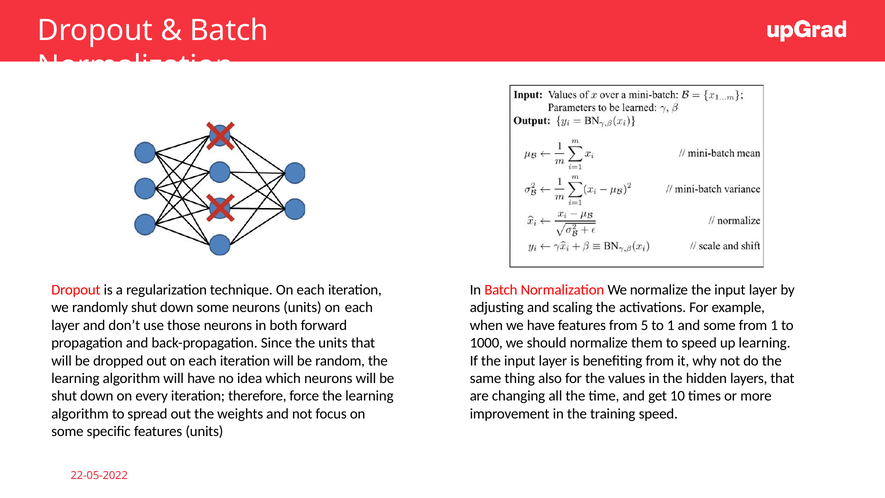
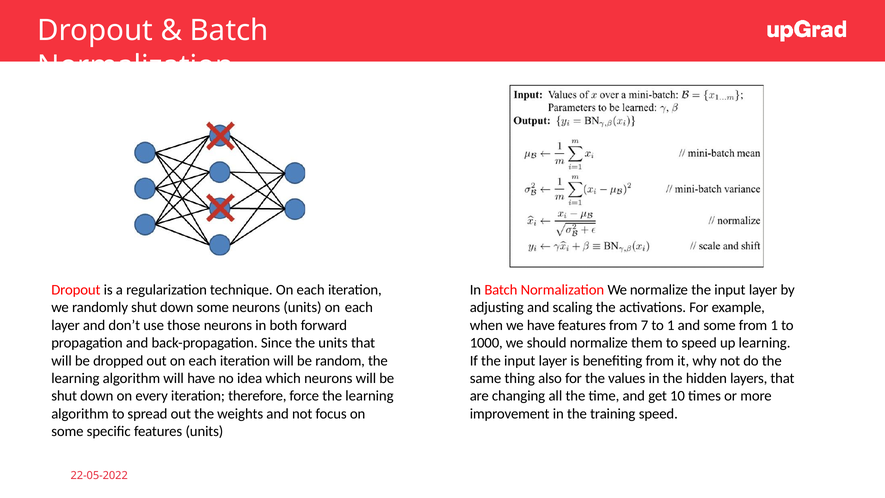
5: 5 -> 7 (645, 325)
